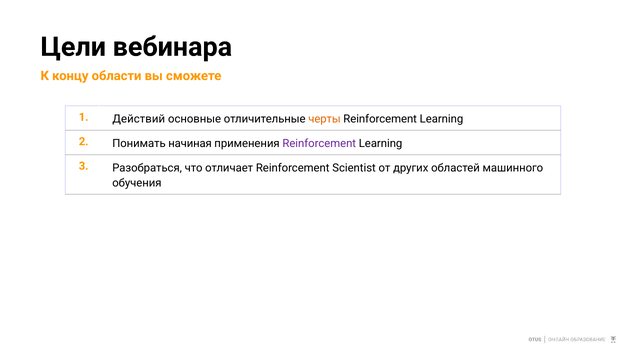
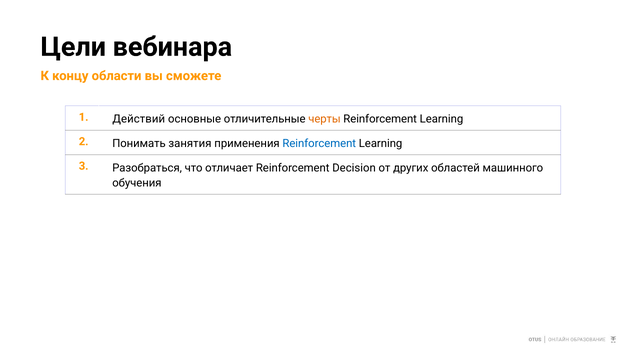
начиная: начиная -> занятия (190, 144)
Reinforcement colour: purple -> blue (319, 144)
Scientist: Scientist -> Decision (354, 168)
